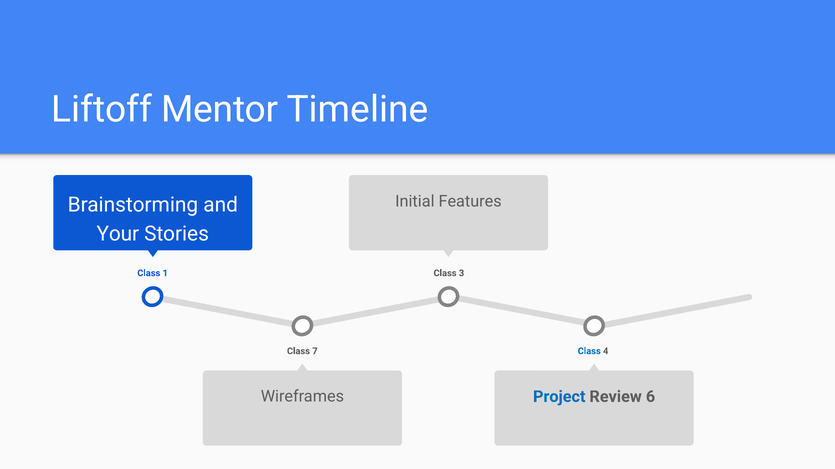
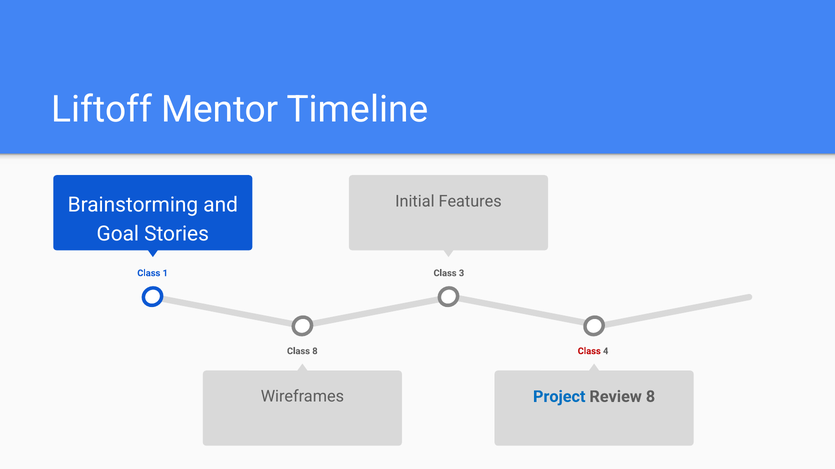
Your: Your -> Goal (118, 234)
Class 7: 7 -> 8 (315, 352)
Class colour: blue -> red (589, 352)
Review 6: 6 -> 8 (651, 397)
